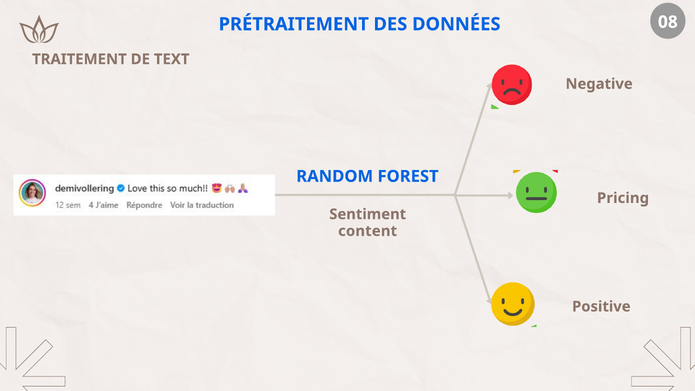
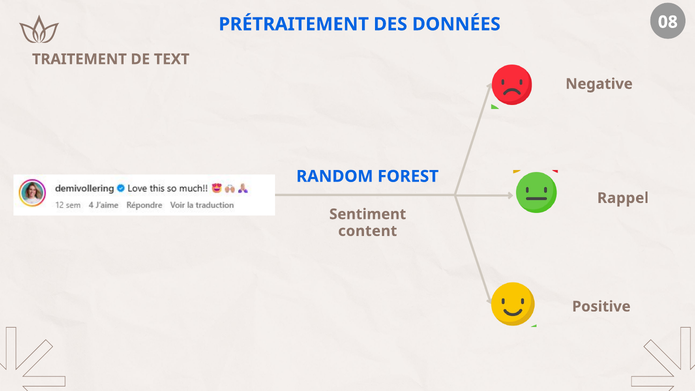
Pricing: Pricing -> Rappel (623, 198)
